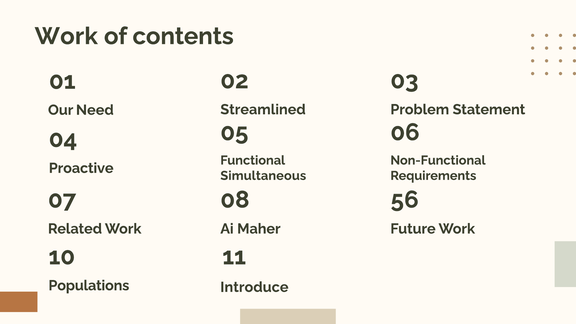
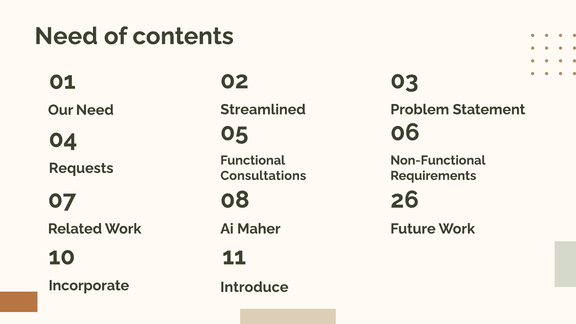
Work: Work -> Need (66, 36)
Proactive: Proactive -> Requests (81, 168)
Simultaneous: Simultaneous -> Consultations (263, 176)
56: 56 -> 26 (405, 200)
Populations: Populations -> Incorporate (89, 286)
